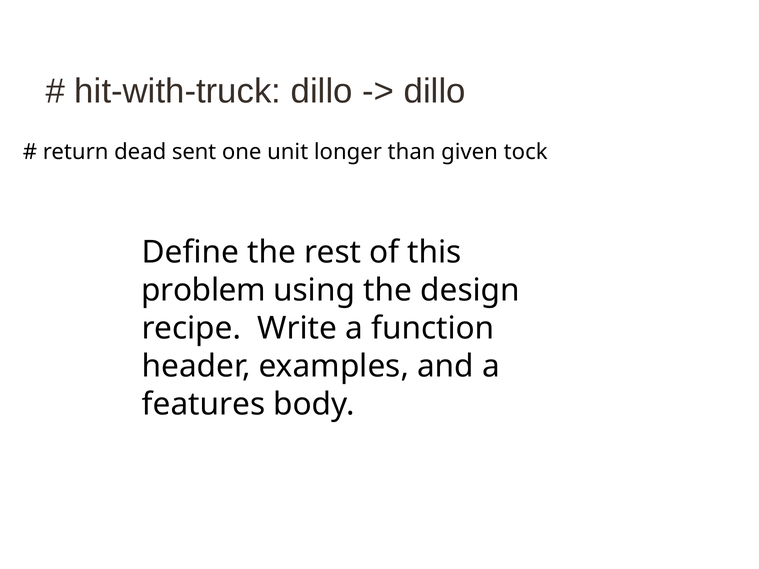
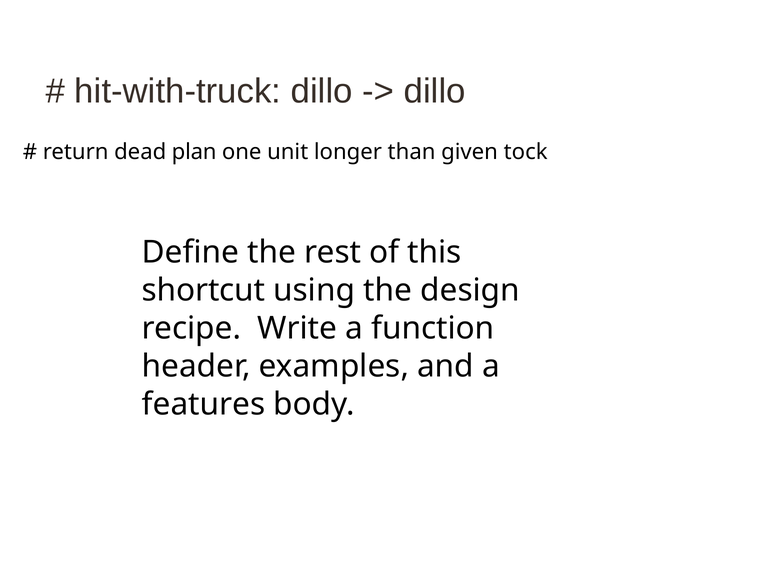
sent: sent -> plan (194, 152)
problem: problem -> shortcut (204, 291)
